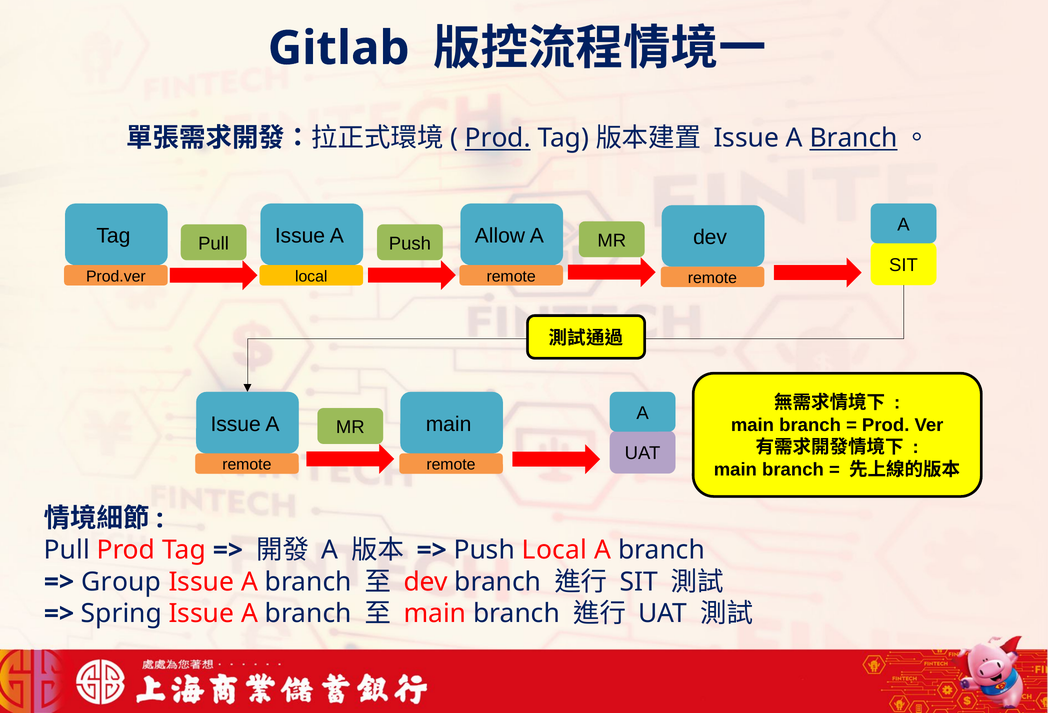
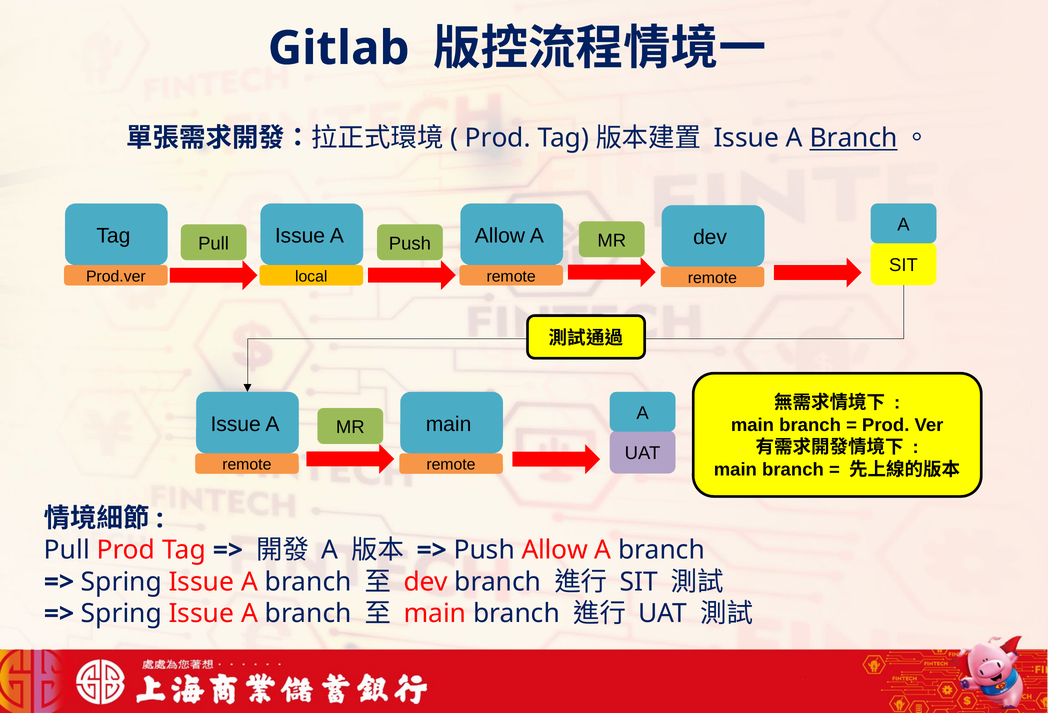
Prod underline: present -> none (498, 138)
Local: Local -> Allow (555, 550)
Group: Group -> Spring (121, 582)
